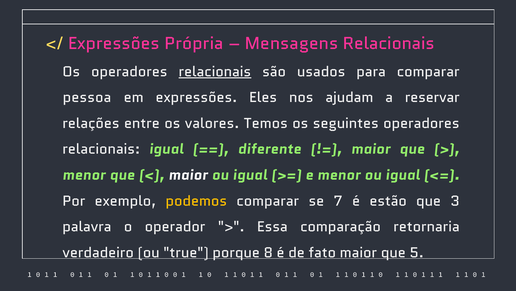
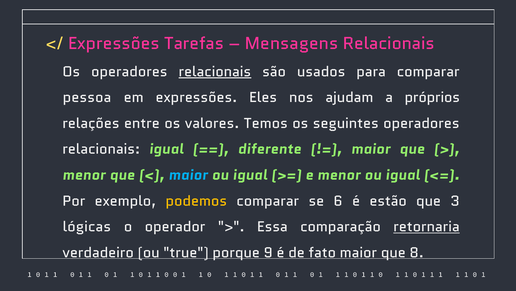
Própria: Própria -> Tarefas (194, 44)
reservar: reservar -> próprios (432, 97)
maior colour: white -> light blue (188, 175)
7: 7 -> 6 (338, 200)
palavra: palavra -> lógicas (87, 226)
retornaria underline: none -> present (426, 226)
8: 8 -> 9 (268, 252)
5: 5 -> 8 (417, 252)
